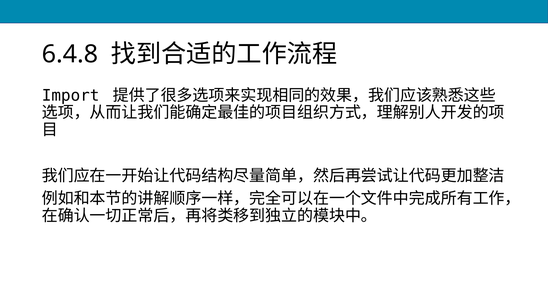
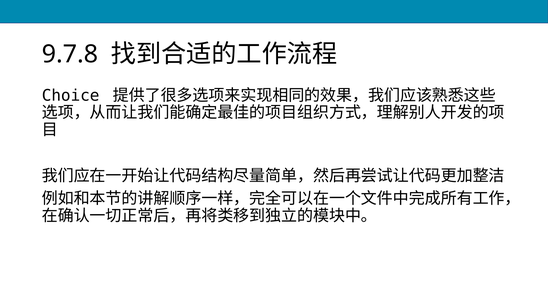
6.4.8: 6.4.8 -> 9.7.8 (70, 54)
Import: Import -> Choice (71, 96)
